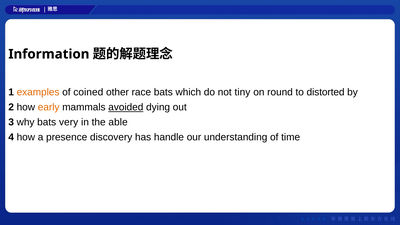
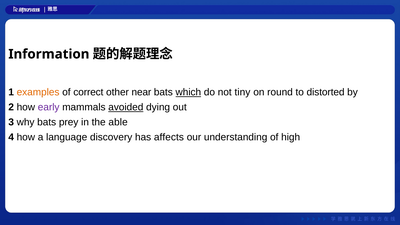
coined: coined -> correct (88, 92)
race: race -> near (141, 92)
which underline: none -> present (188, 92)
early colour: orange -> purple (49, 107)
very: very -> prey (69, 122)
presence: presence -> language (67, 137)
handle: handle -> affects (169, 137)
time: time -> high (291, 137)
